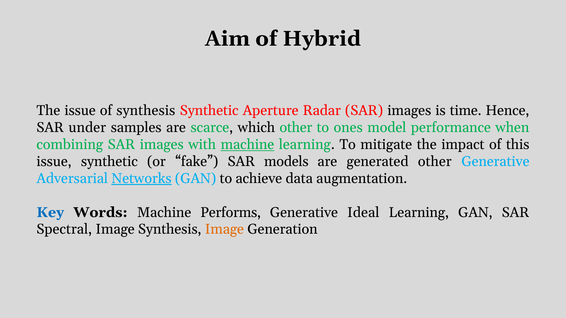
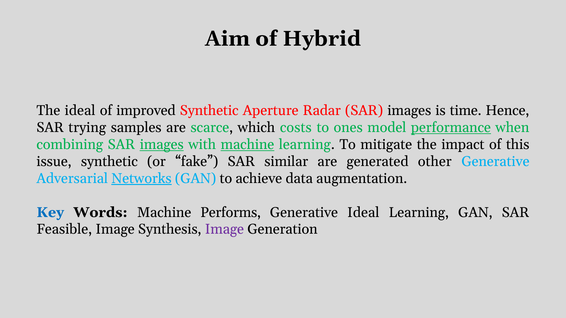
The issue: issue -> ideal (80, 111)
of synthesis: synthesis -> improved (146, 111)
under: under -> trying (87, 128)
which other: other -> costs (296, 128)
performance underline: none -> present (451, 128)
images underline: none -> present (162, 145)
models: models -> similar (286, 162)
Spectral: Spectral -> Feasible (64, 230)
Image colour: orange -> purple (224, 230)
